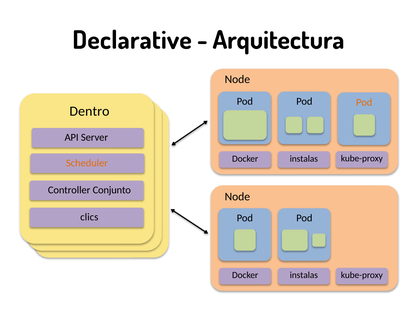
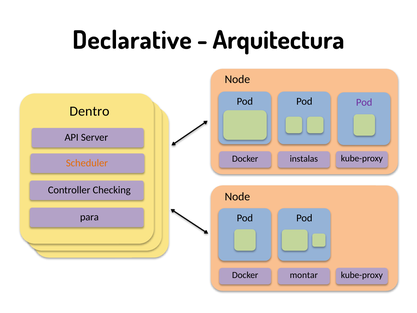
Pod colour: orange -> purple (364, 102)
Conjunto: Conjunto -> Checking (112, 190)
clics: clics -> para (89, 217)
instalas: instalas -> montar (304, 275)
